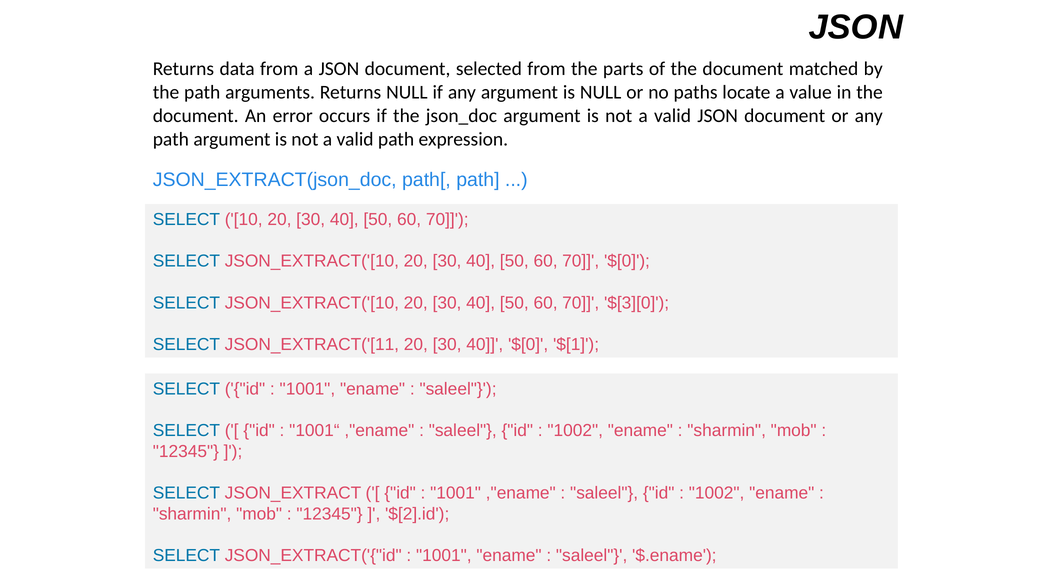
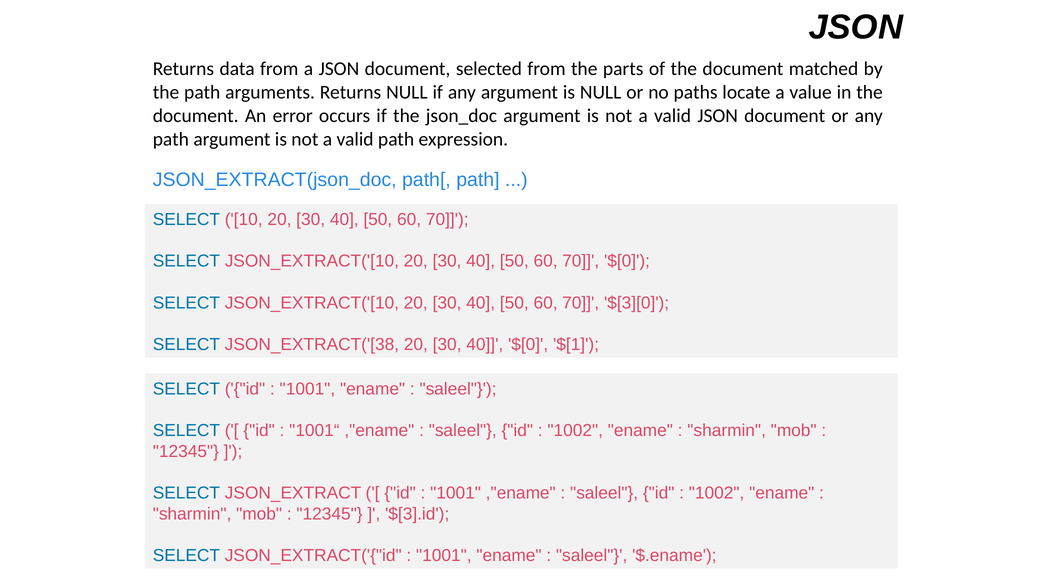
JSON_EXTRACT('[11: JSON_EXTRACT('[11 -> JSON_EXTRACT('[38 (312, 344)
$[2].id: $[2].id -> $[3].id (417, 514)
